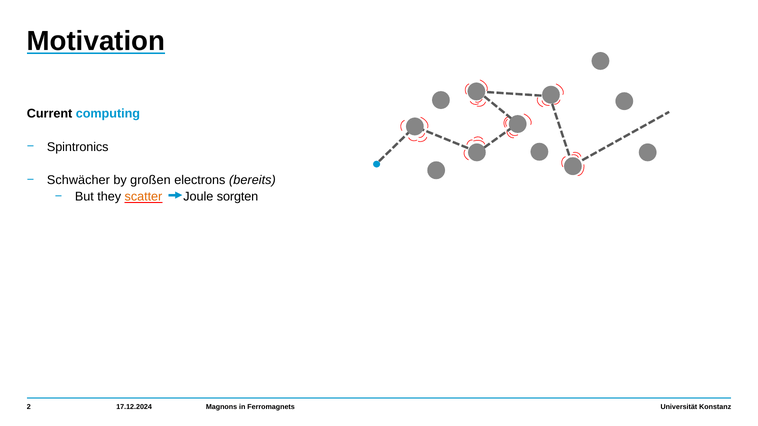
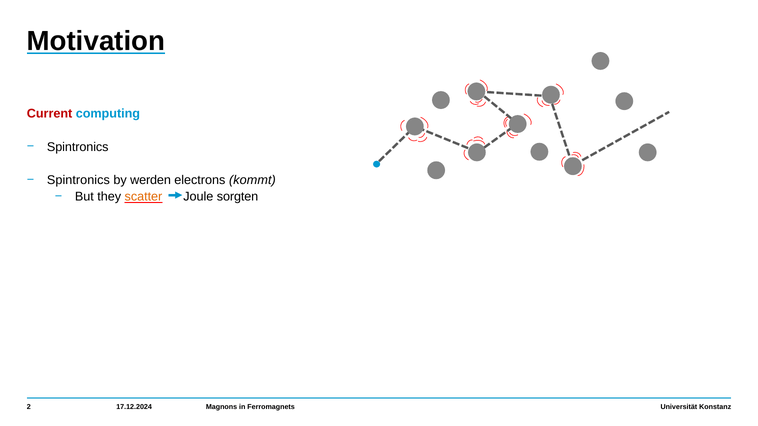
Current colour: black -> red (50, 114)
Schwächer: Schwächer -> Spintronics (78, 180)
großen: großen -> werden (151, 180)
bereits: bereits -> kommt (252, 180)
